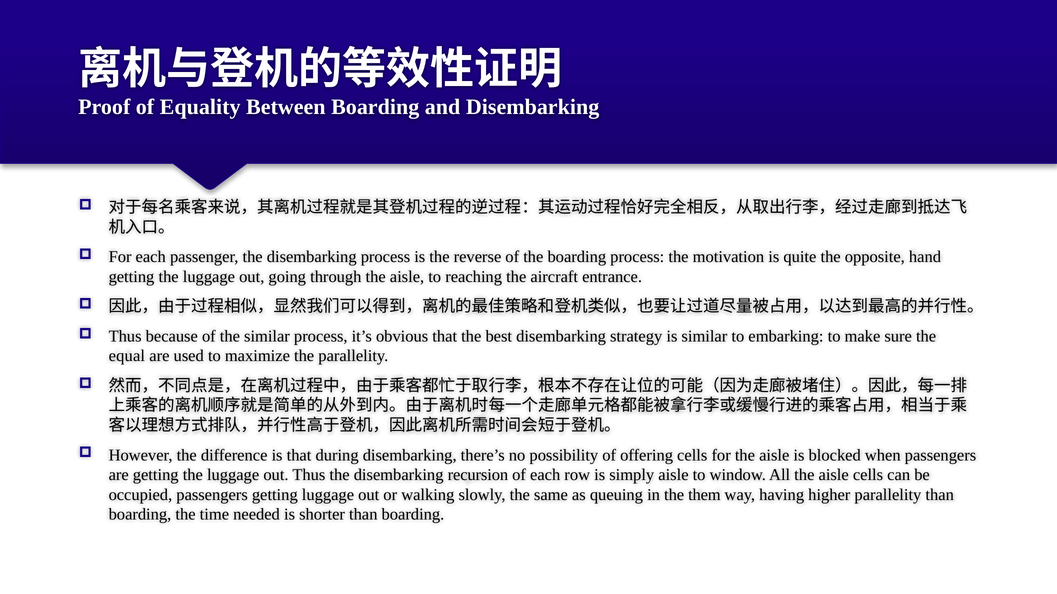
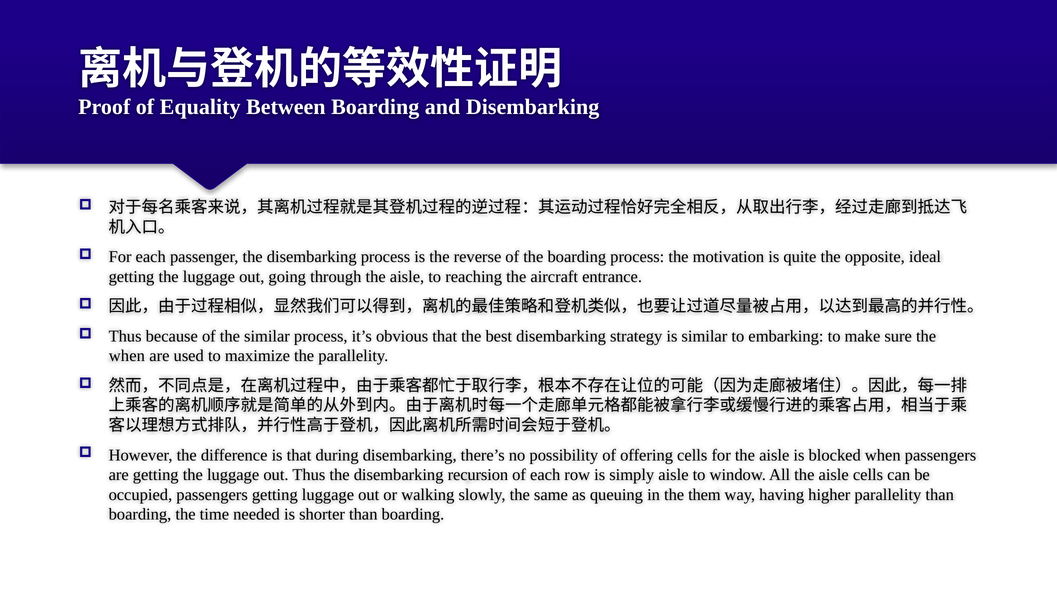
hand: hand -> ideal (925, 257)
equal: equal -> when (127, 356)
